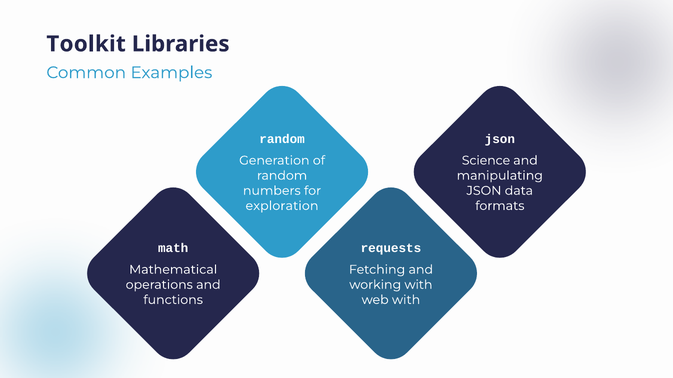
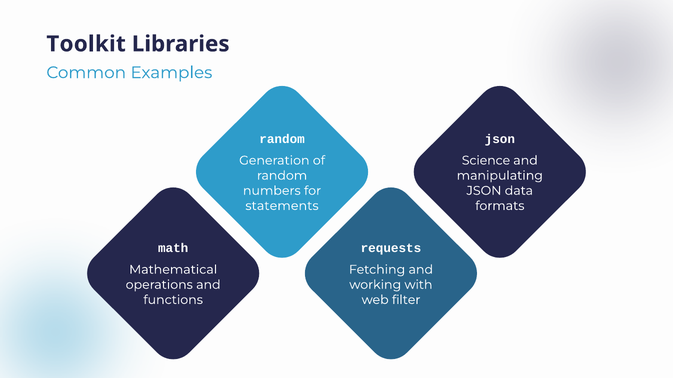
exploration: exploration -> statements (282, 206)
web with: with -> filter (406, 300)
